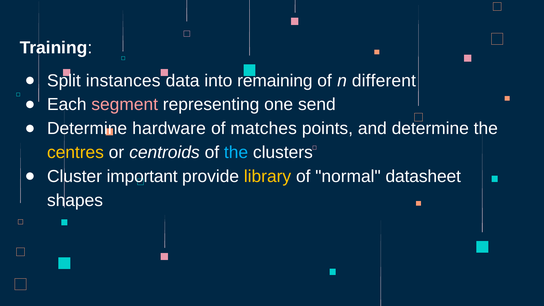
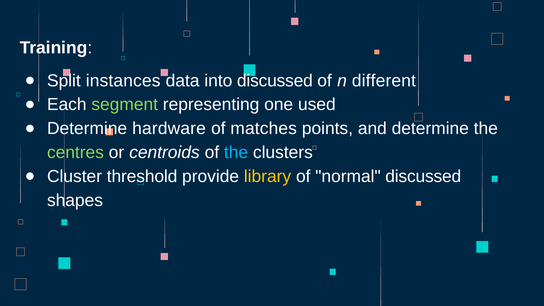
into remaining: remaining -> discussed (275, 81)
segment colour: pink -> light green (125, 105)
send: send -> used (317, 105)
centres colour: yellow -> light green (75, 152)
important: important -> threshold (142, 176)
normal datasheet: datasheet -> discussed (423, 176)
